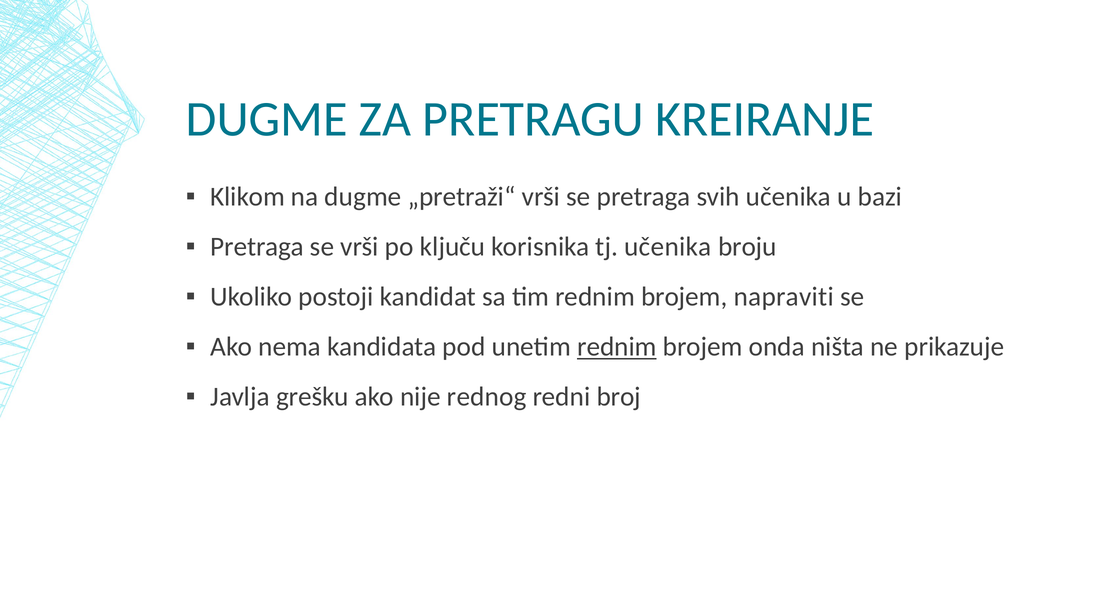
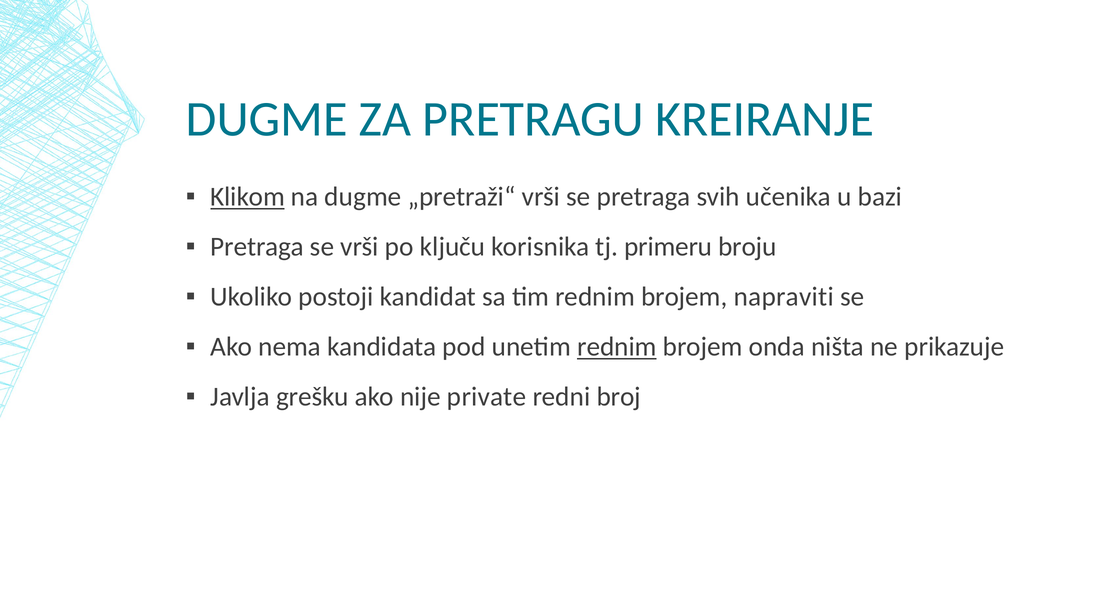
Klikom underline: none -> present (248, 197)
tj učenika: učenika -> primeru (668, 247)
rednog: rednog -> private (487, 397)
